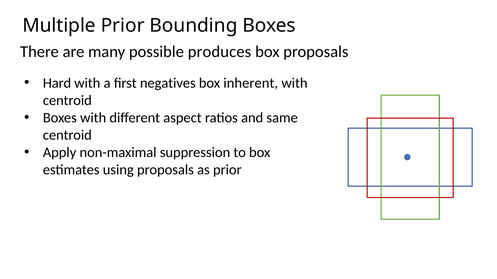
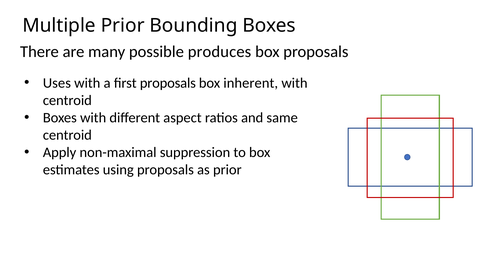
Hard: Hard -> Uses (57, 83)
first negatives: negatives -> proposals (168, 83)
